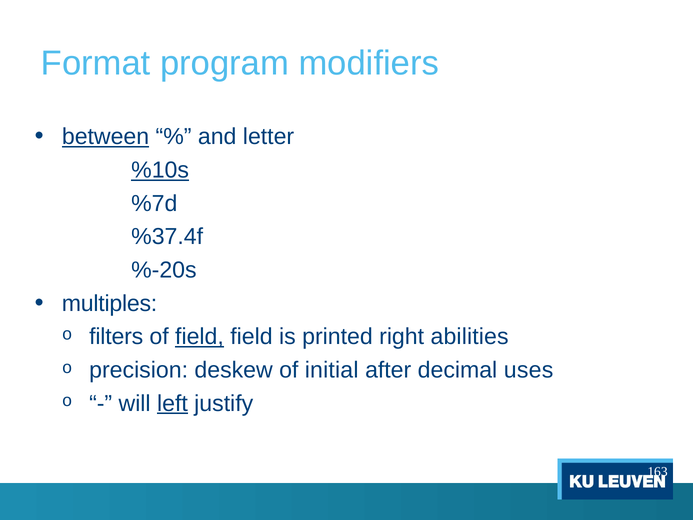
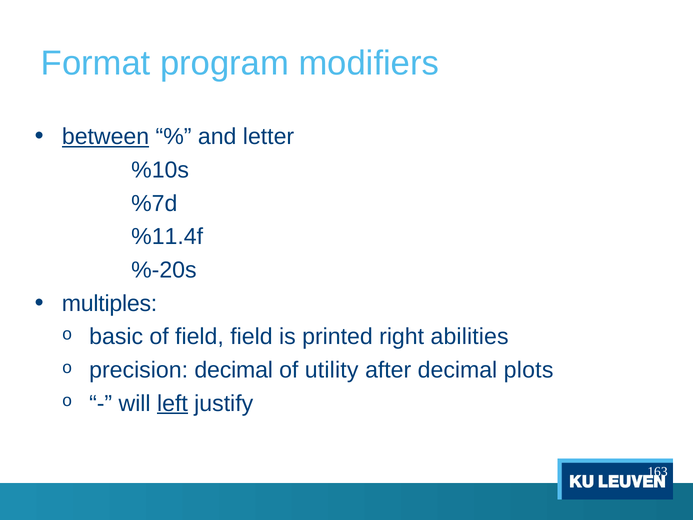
%10s underline: present -> none (160, 170)
%37.4f: %37.4f -> %11.4f (167, 237)
filters: filters -> basic (116, 337)
field underline: present -> none (199, 337)
precision deskew: deskew -> decimal (234, 370)
initial: initial -> utility (332, 370)
uses: uses -> plots (529, 370)
